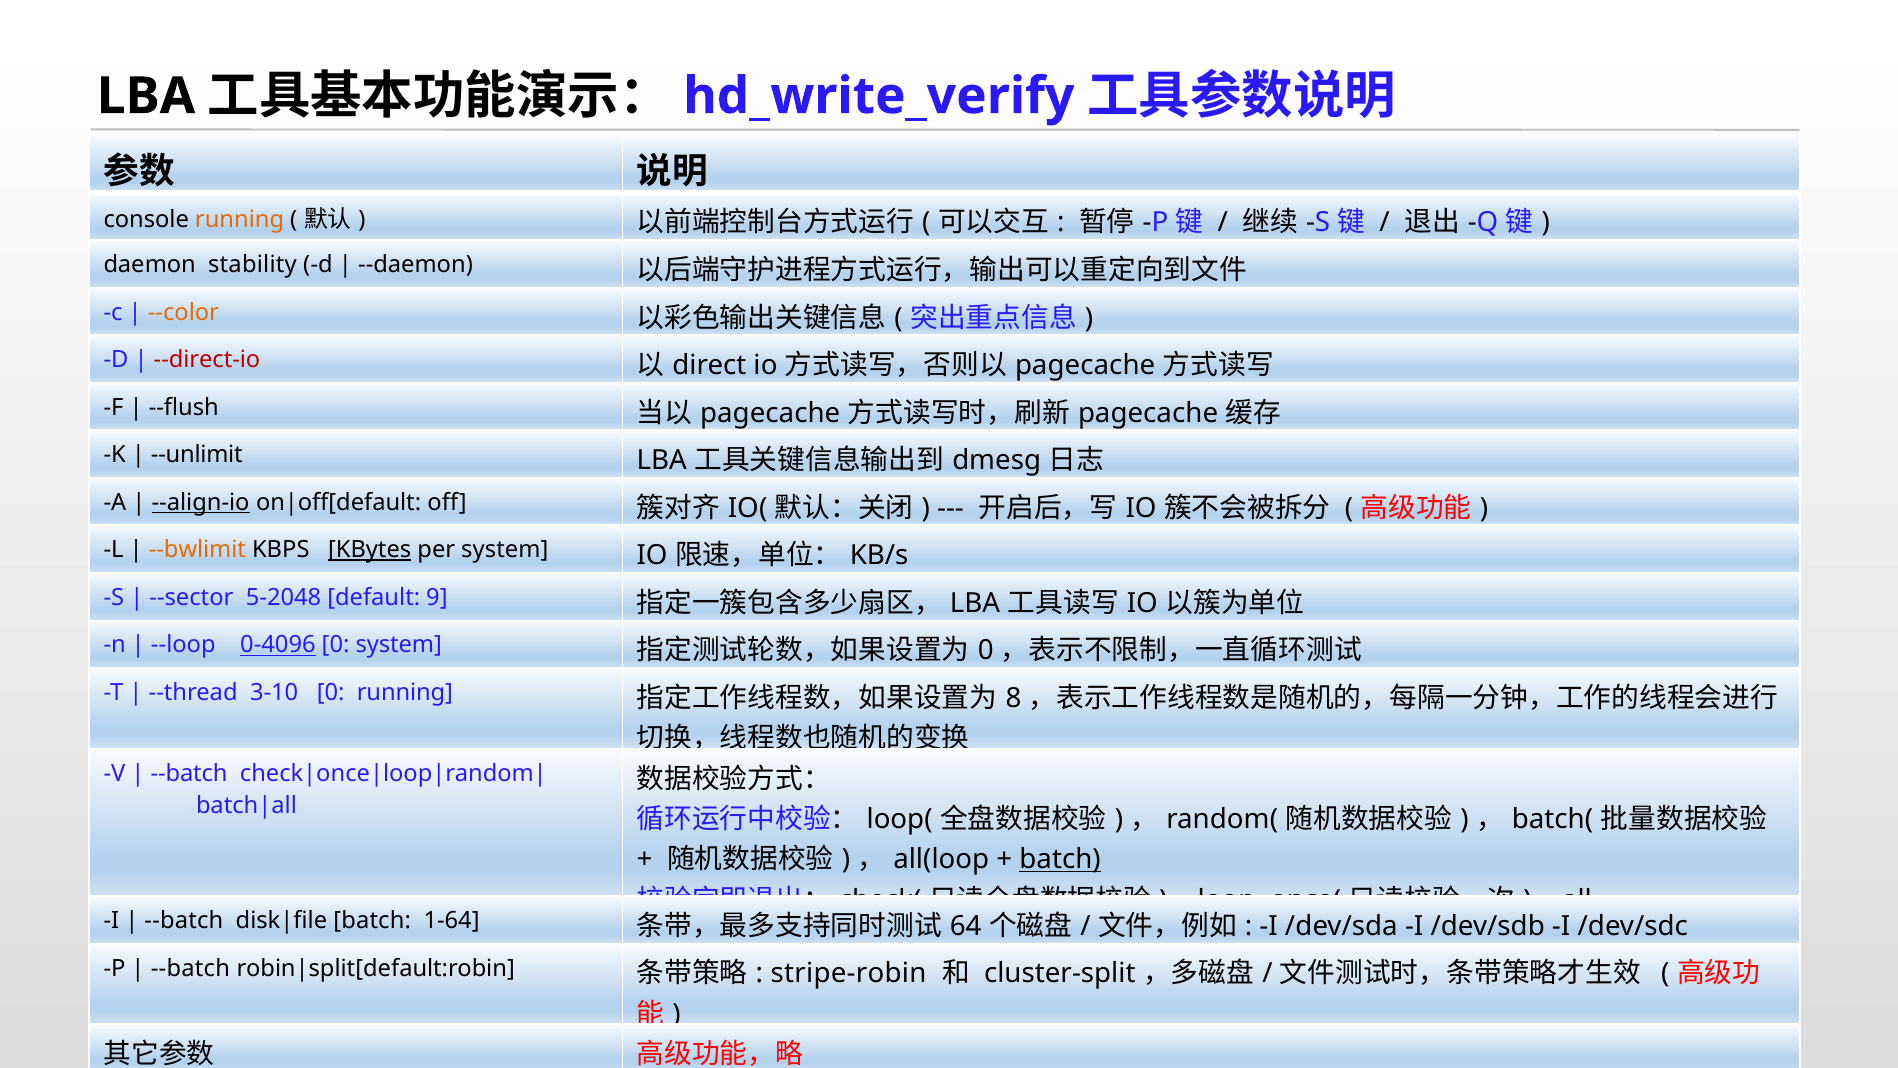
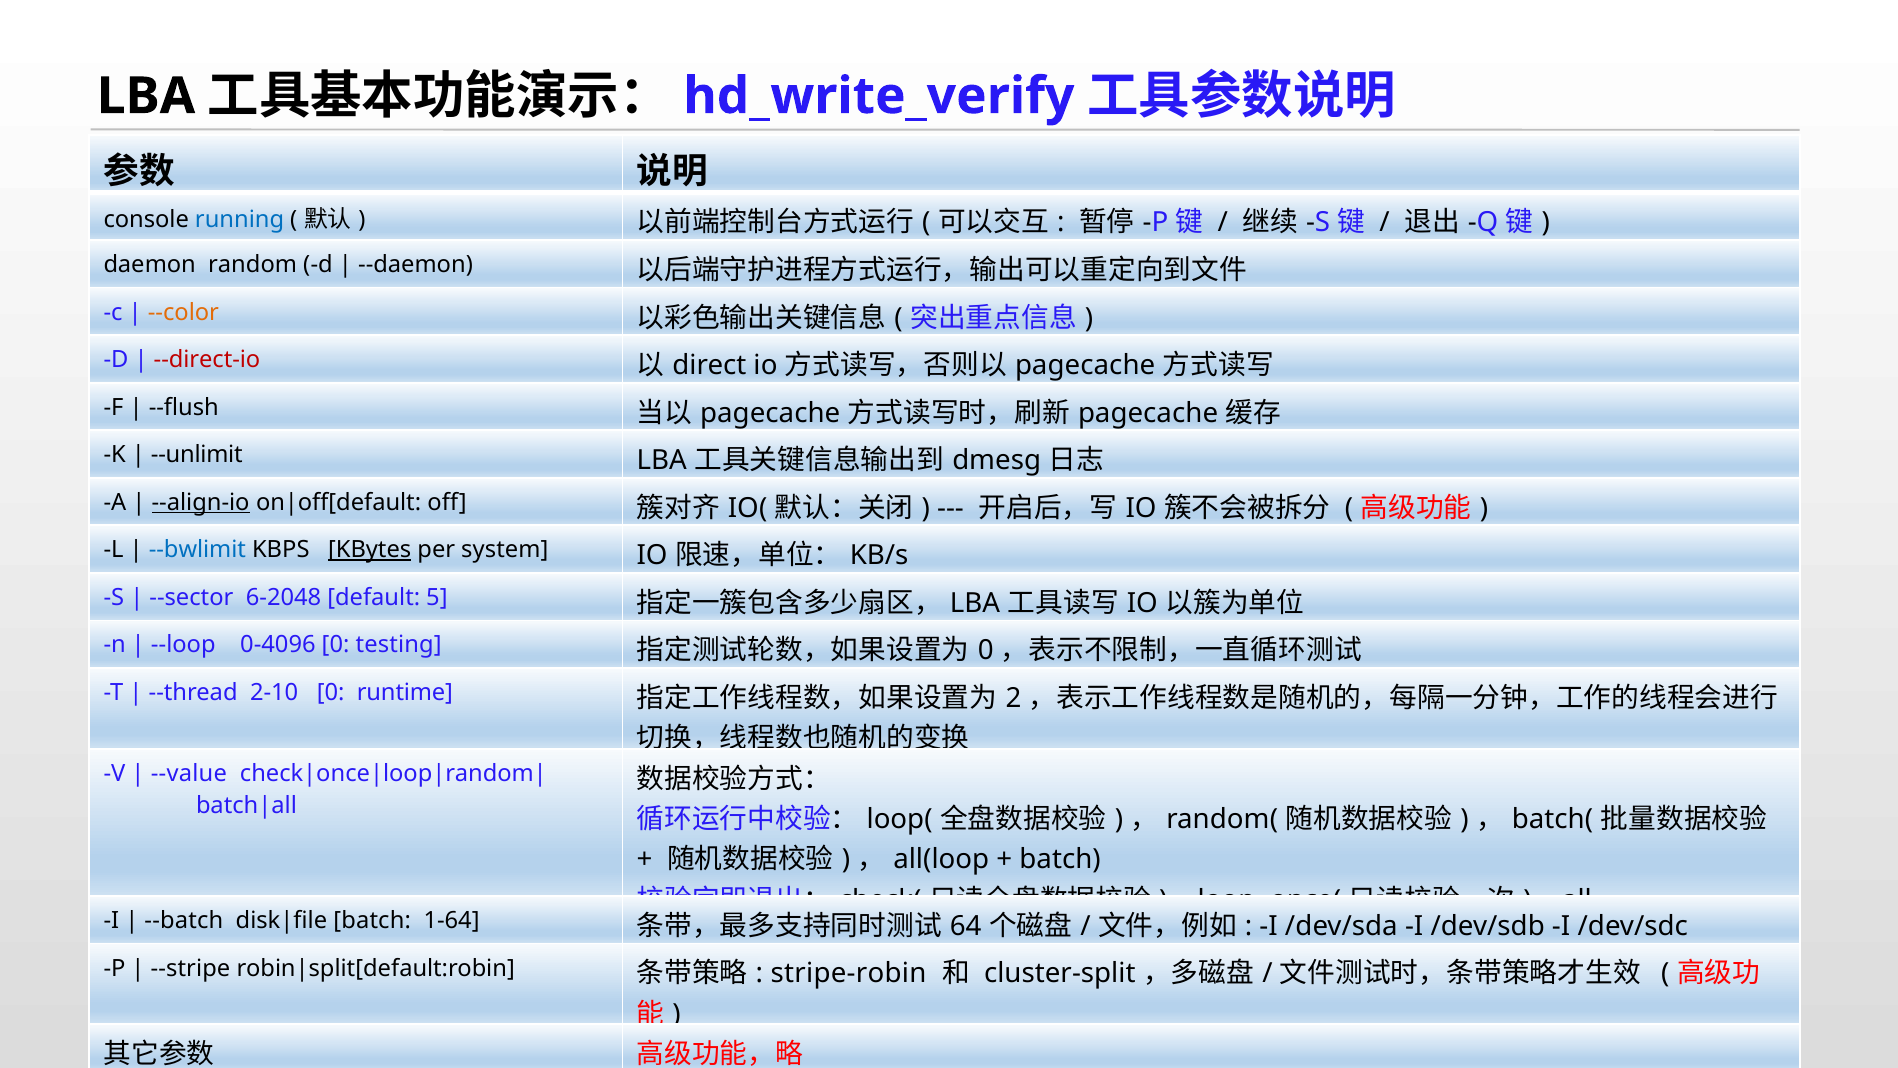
running colour: orange -> blue (240, 219)
stability: stability -> random (253, 265)
--bwlimit colour: orange -> blue (197, 550)
5-2048: 5-2048 -> 6-2048 (284, 597)
9: 9 -> 5 (437, 597)
0-4096 underline: present -> none (278, 645)
0 system: system -> testing (399, 645)
3-10: 3-10 -> 2-10 (274, 692)
0 running: running -> runtime (405, 692)
8: 8 -> 2 (1013, 698)
--batch: --batch -> --value (189, 773)
batch underline: present -> none (1060, 859)
--batch: --batch -> --stripe (191, 968)
